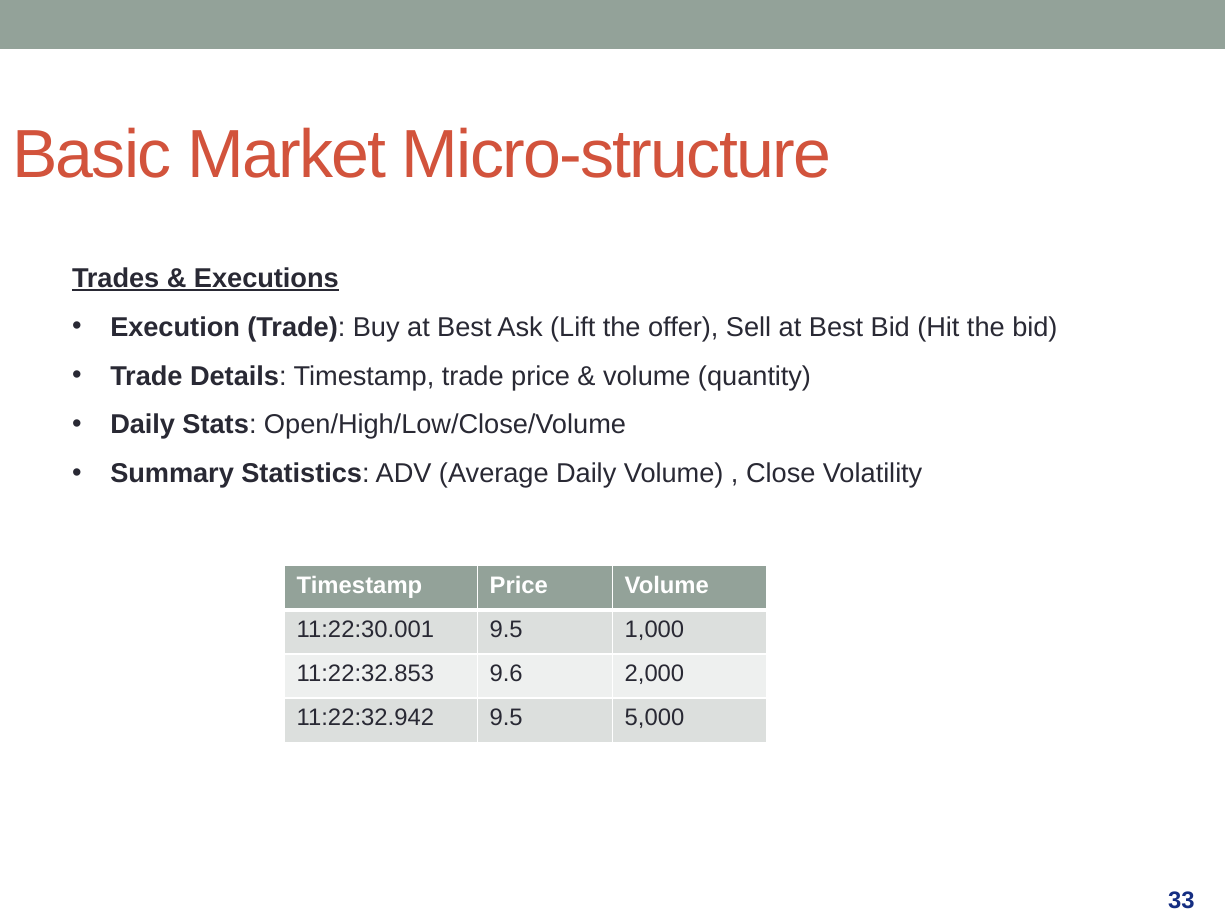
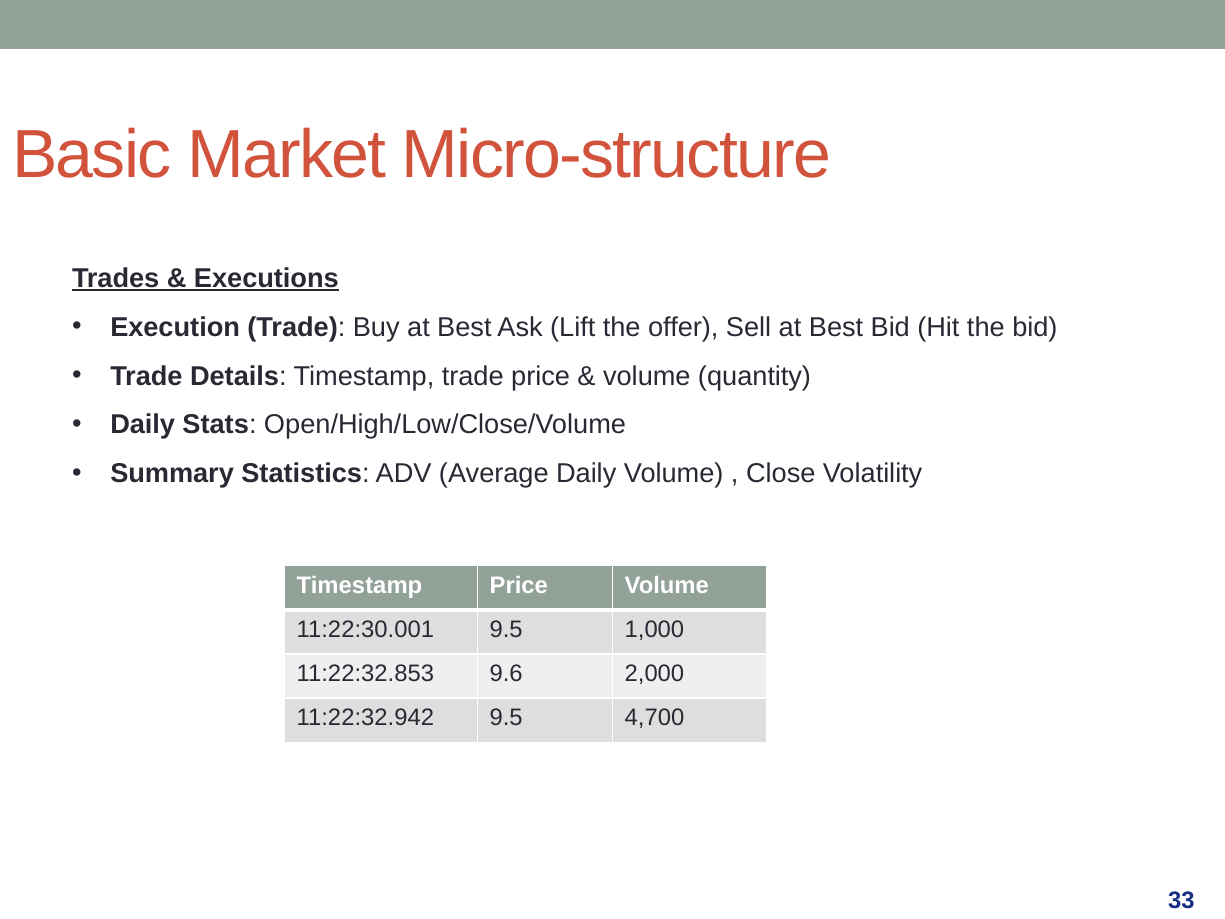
5,000: 5,000 -> 4,700 (654, 718)
